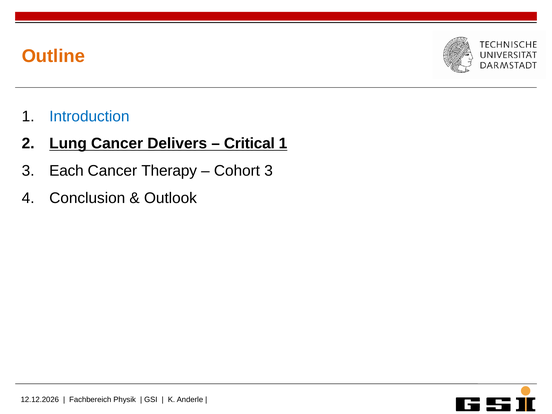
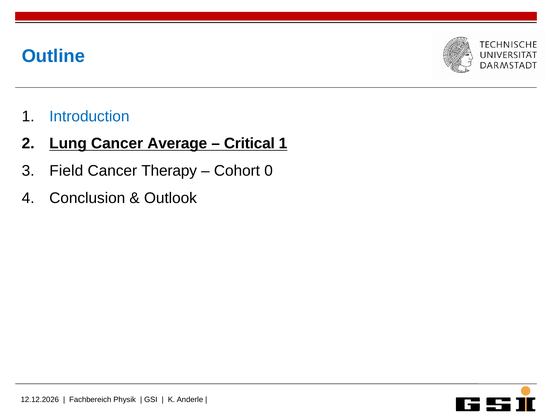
Outline colour: orange -> blue (53, 56)
Delivers: Delivers -> Average (177, 144)
Each: Each -> Field (66, 171)
Cohort 3: 3 -> 0 (269, 171)
